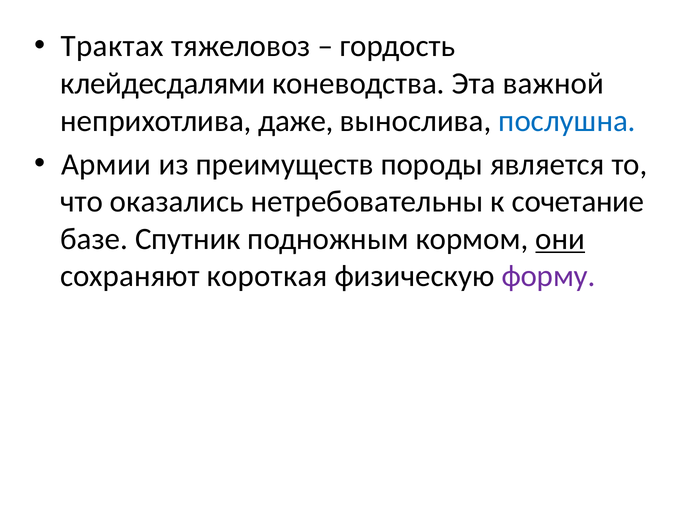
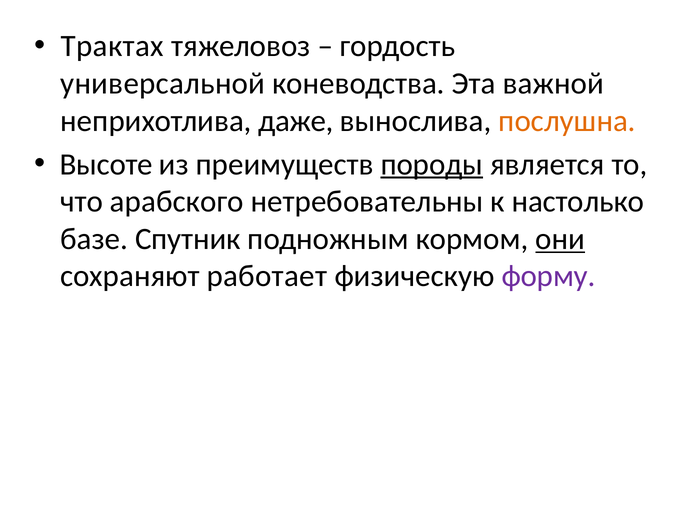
клейдесдалями: клейдесдалями -> универсальной (163, 83)
послушна colour: blue -> orange (567, 121)
Армии: Армии -> Высоте (106, 164)
породы underline: none -> present (432, 164)
оказались: оказались -> арабского (177, 201)
сочетание: сочетание -> настолько (578, 201)
короткая: короткая -> работает (267, 276)
